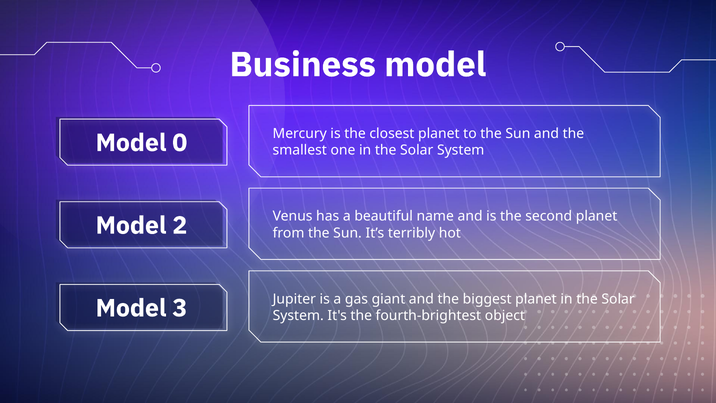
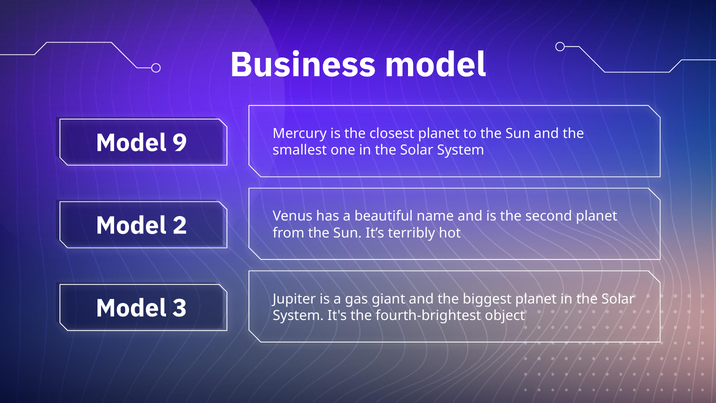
0: 0 -> 9 (180, 143)
